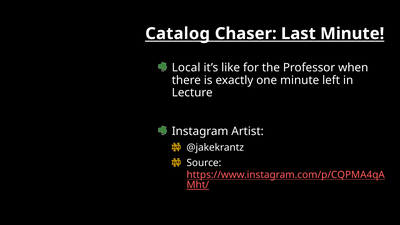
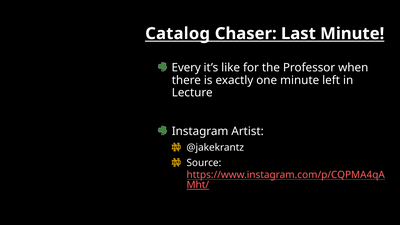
Local: Local -> Every (186, 68)
